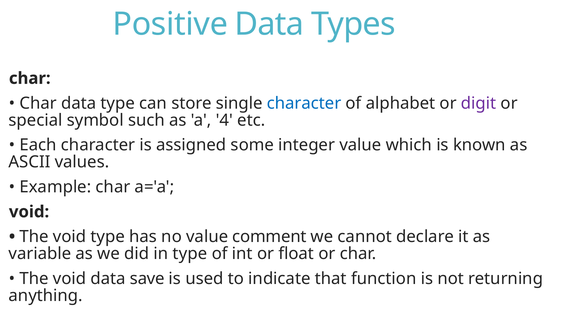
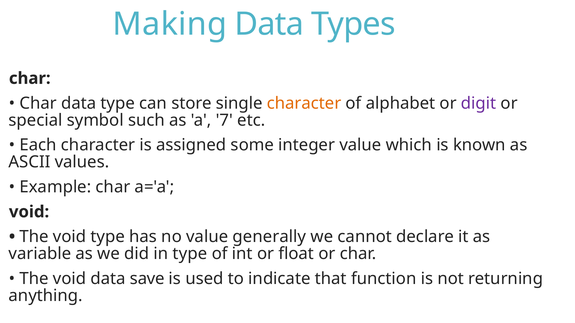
Positive: Positive -> Making (170, 24)
character colour: blue -> orange (304, 103)
4: 4 -> 7 (224, 120)
comment: comment -> generally (269, 237)
